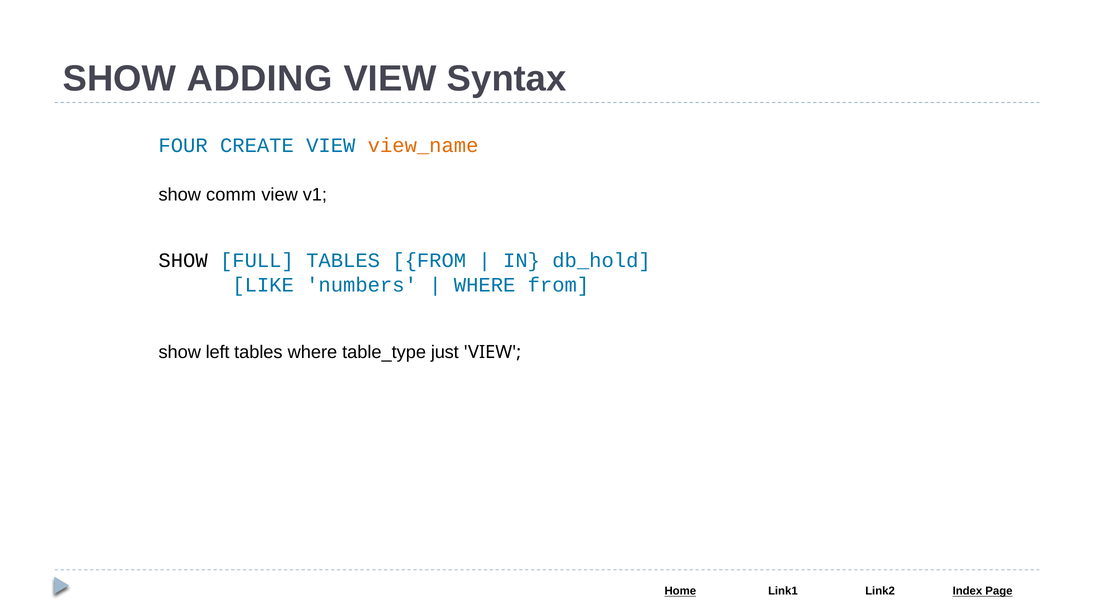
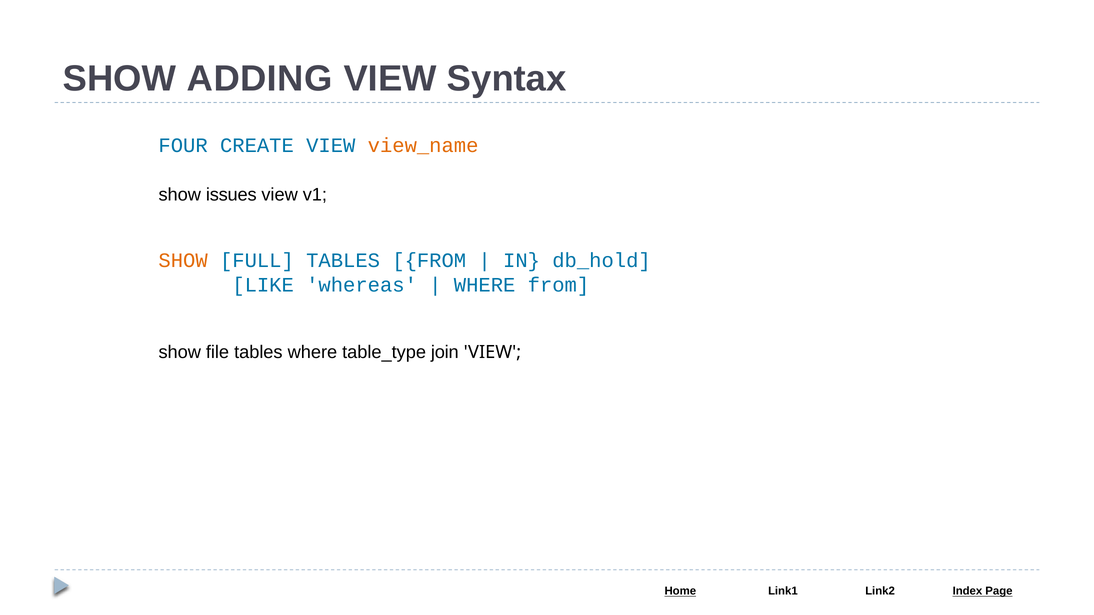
comm: comm -> issues (231, 195)
SHOW colour: black -> orange (183, 261)
numbers: numbers -> whereas (362, 285)
left: left -> file (217, 352)
just: just -> join (445, 352)
